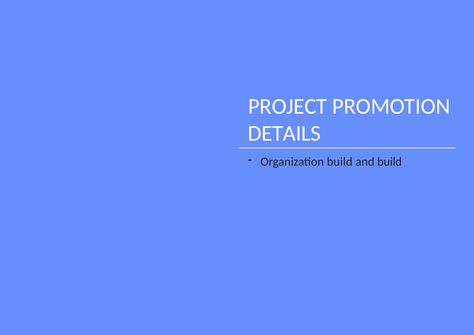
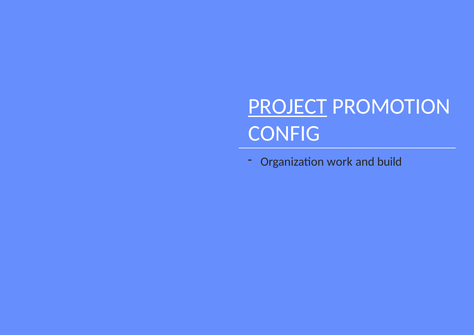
PROJECT underline: none -> present (288, 107)
DETAILS: DETAILS -> CONFIG (284, 134)
Organization build: build -> work (340, 162)
